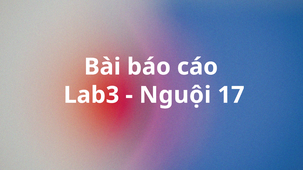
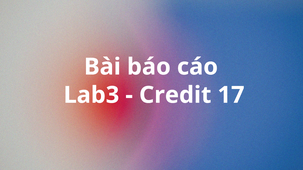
Nguội: Nguội -> Credit (175, 95)
